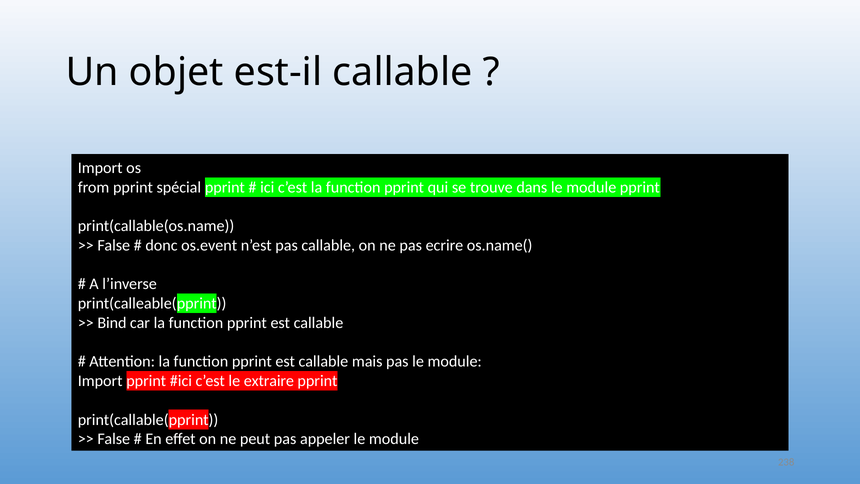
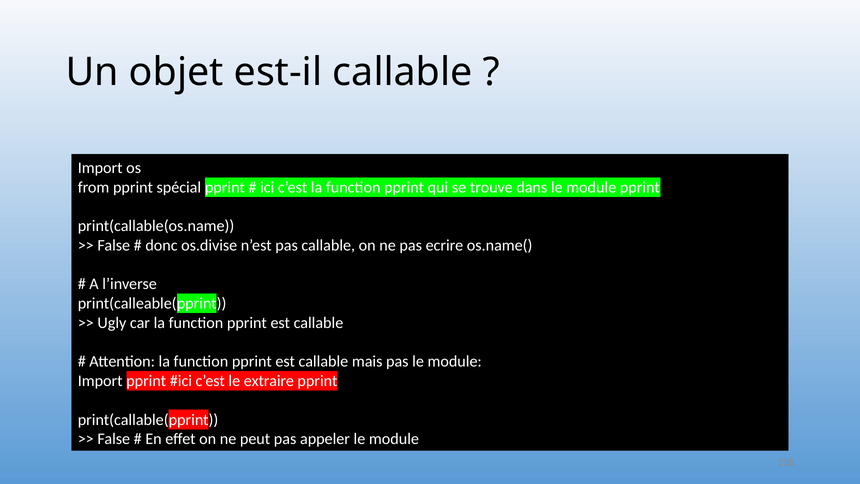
os.event: os.event -> os.divise (209, 245)
Bind: Bind -> Ugly (112, 323)
